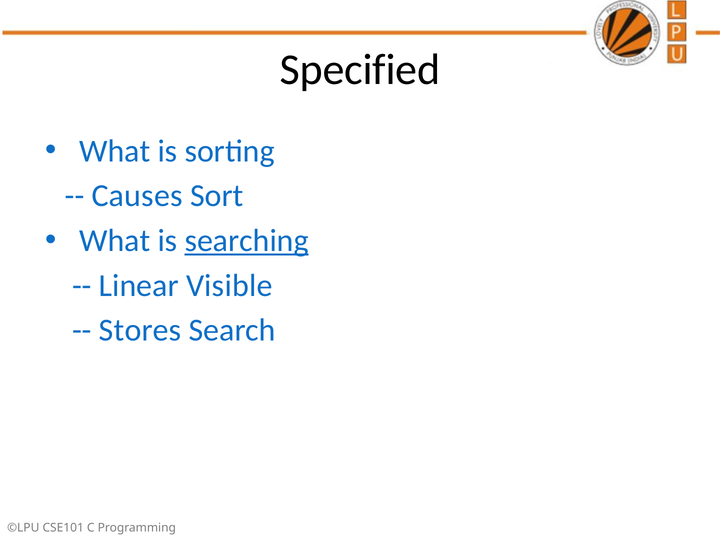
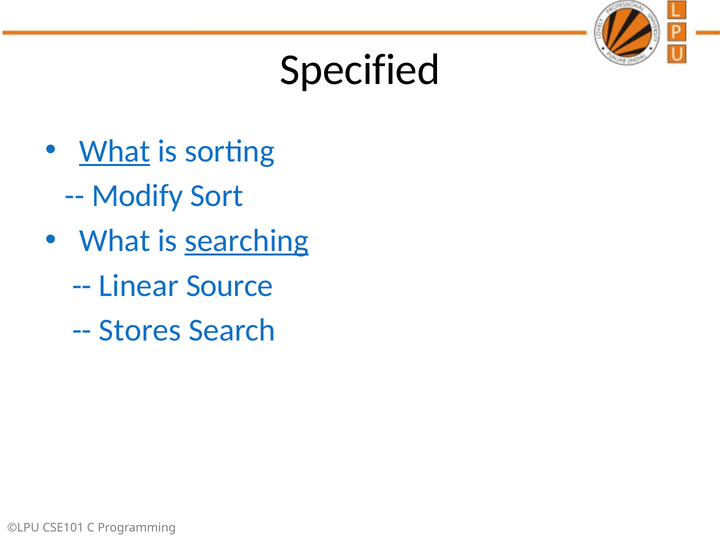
What underline: none -> present (115, 151)
Causes: Causes -> Modify (137, 196)
Visible: Visible -> Source (230, 285)
